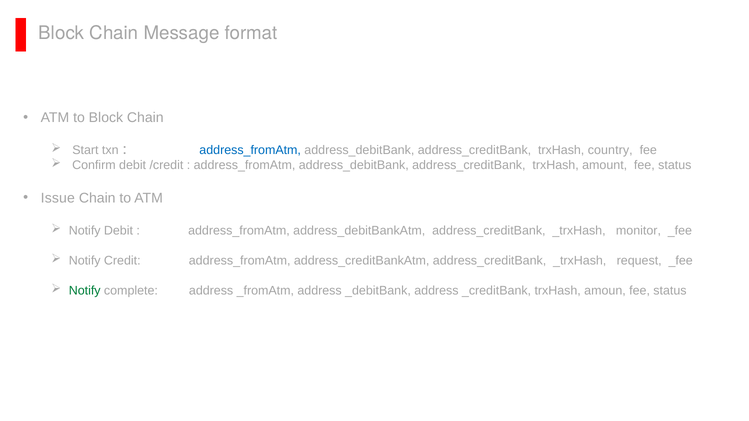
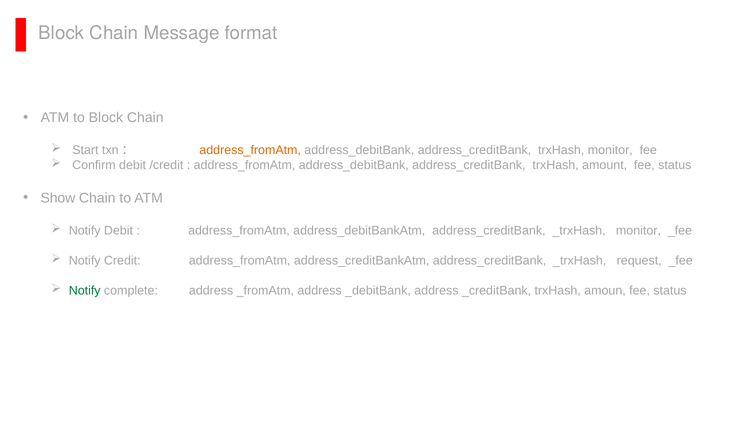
address_fromAtm colour: blue -> orange (250, 150)
trxHash country: country -> monitor (610, 150)
Issue: Issue -> Show (58, 198)
